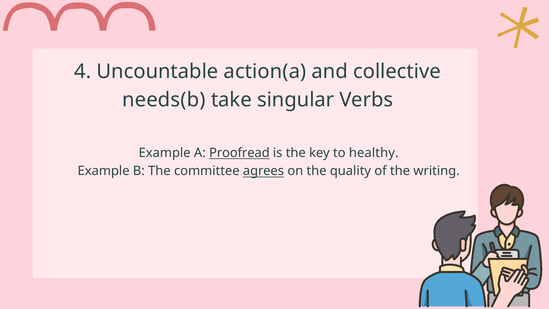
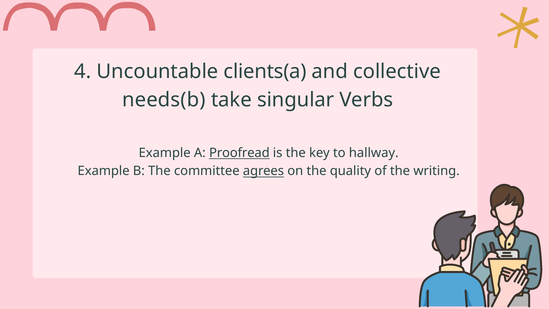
action(a: action(a -> clients(a (265, 71)
healthy: healthy -> hallway (374, 153)
